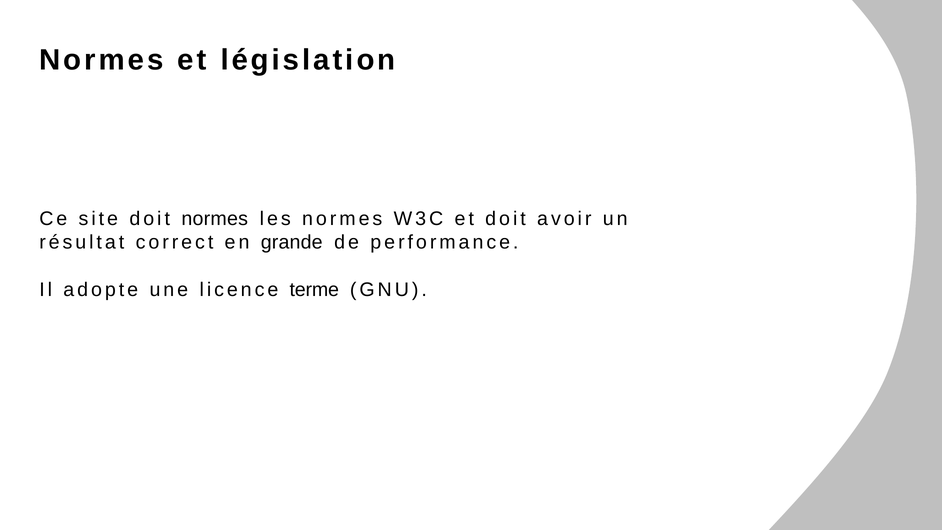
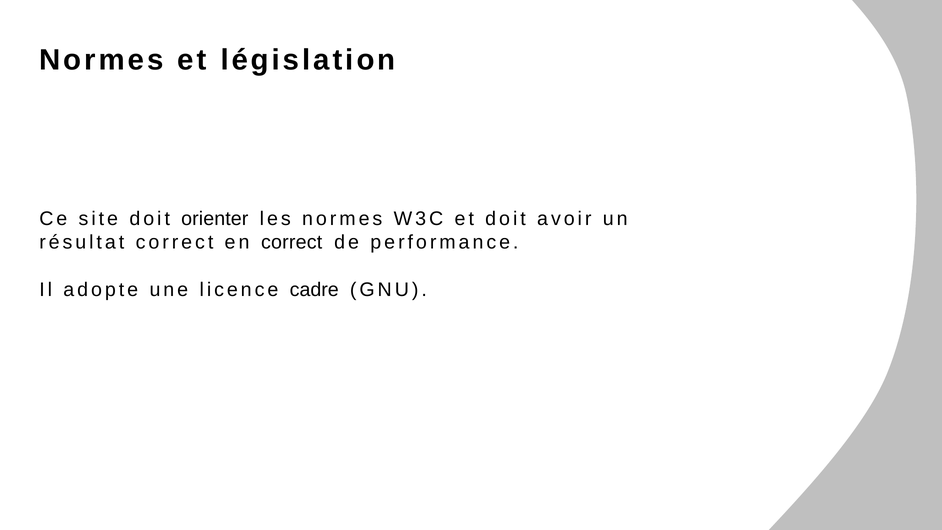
doit normes: normes -> orienter (215, 219)
en grande: grande -> correct (292, 242)
terme: terme -> cadre (314, 290)
